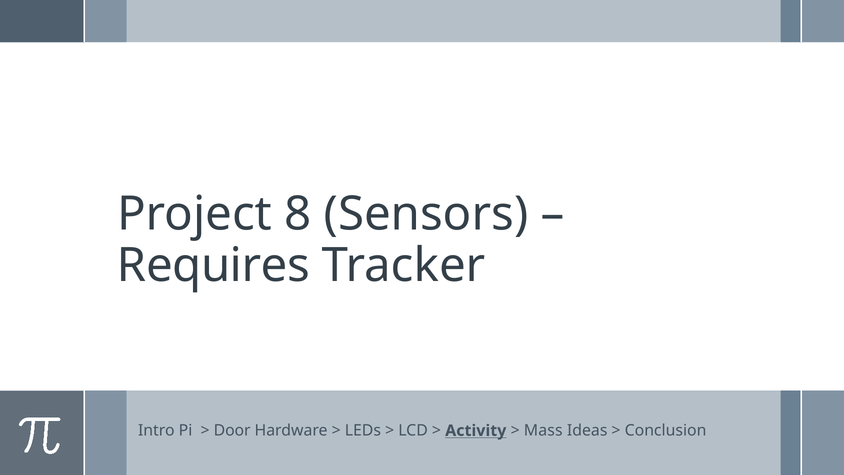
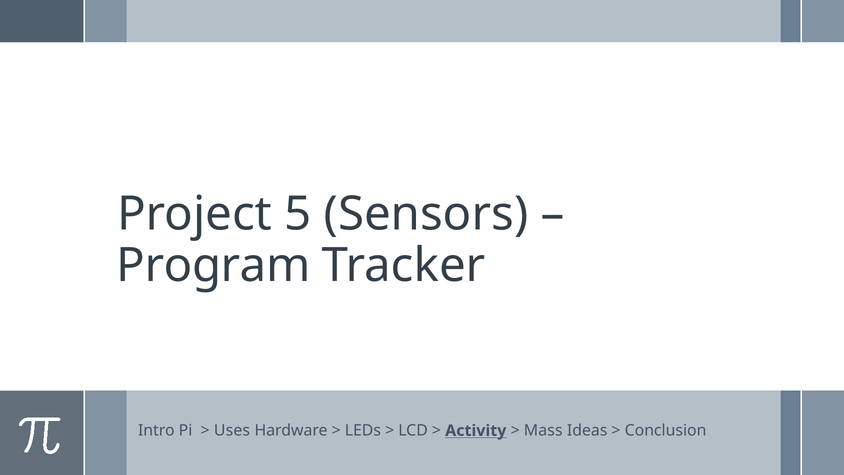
8: 8 -> 5 (298, 214)
Requires: Requires -> Program (213, 265)
Door: Door -> Uses (232, 431)
